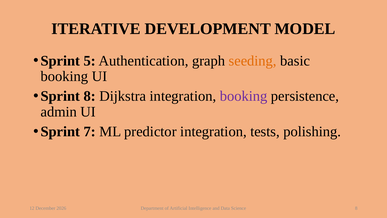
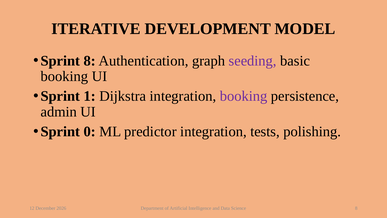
Sprint 5: 5 -> 8 (90, 61)
seeding colour: orange -> purple (253, 61)
Sprint 8: 8 -> 1 (90, 96)
7: 7 -> 0 (90, 131)
